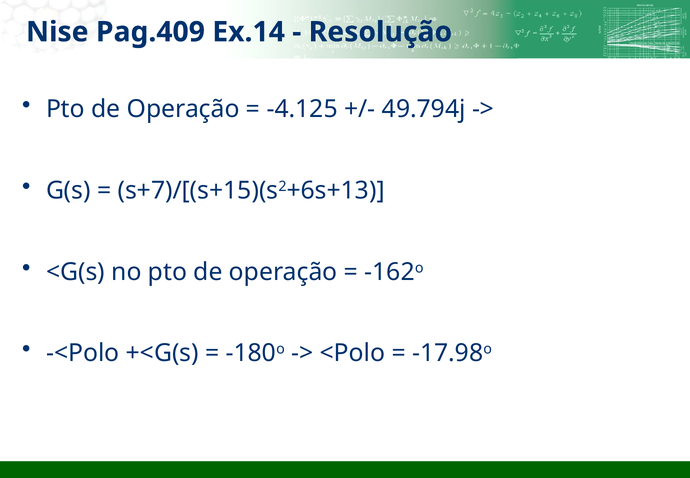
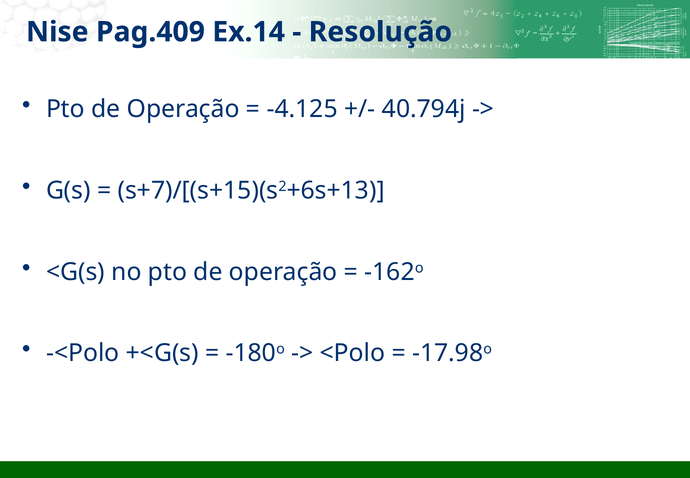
49.794j: 49.794j -> 40.794j (424, 109)
